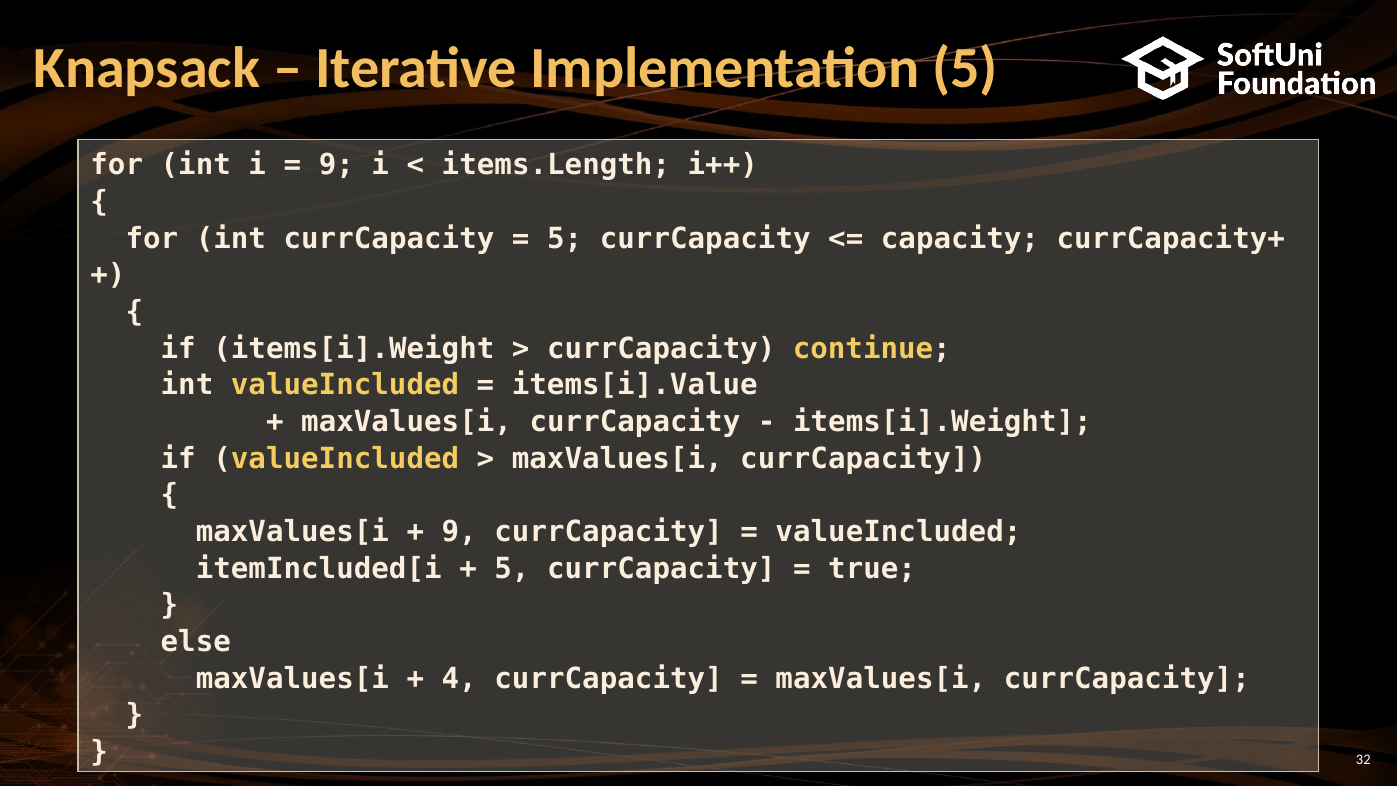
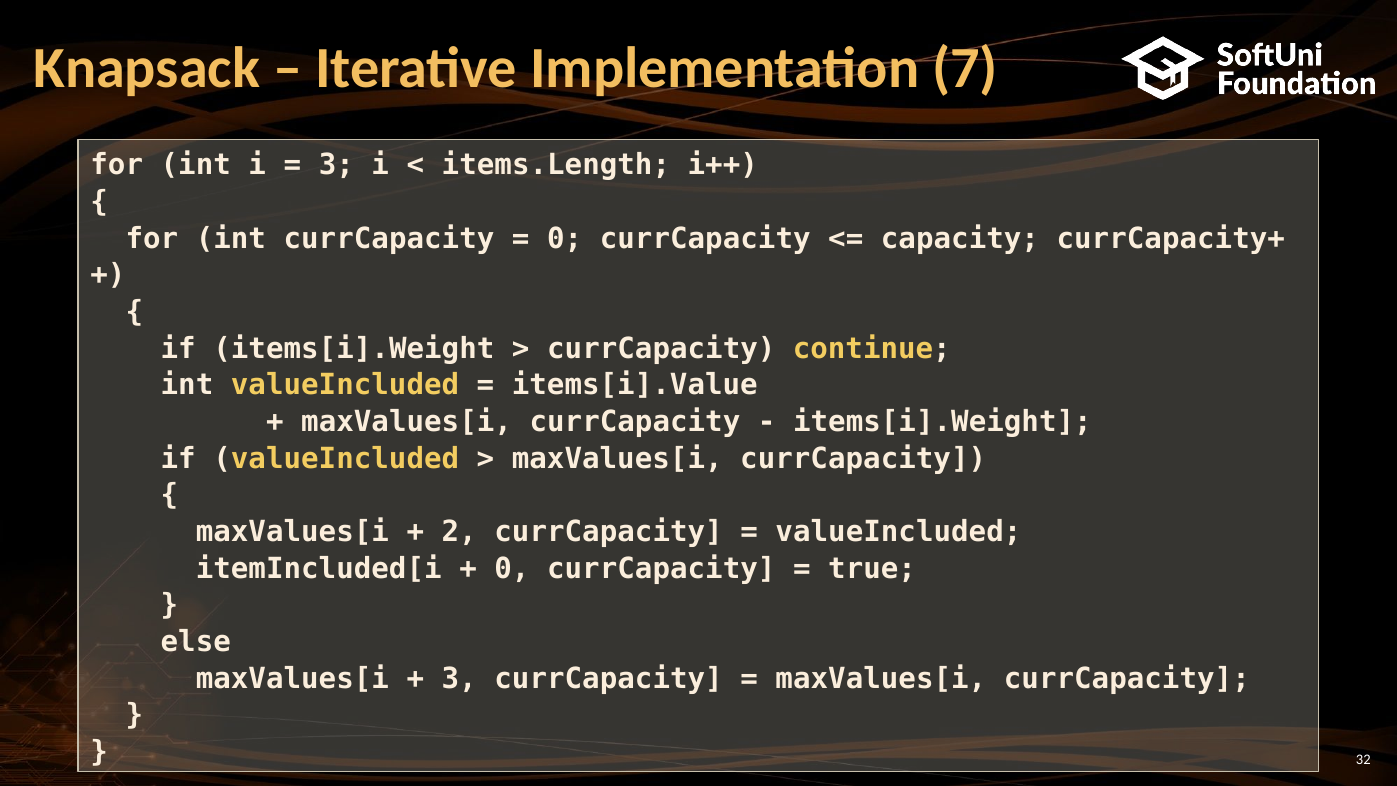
Implementation 5: 5 -> 7 (965, 68)
9: 9 -> 3 (336, 165)
5: 5 -> 0 (565, 238)
9: 9 -> 2 (459, 532)
5: 5 -> 0 (512, 569)
4: 4 -> 3 (459, 679)
